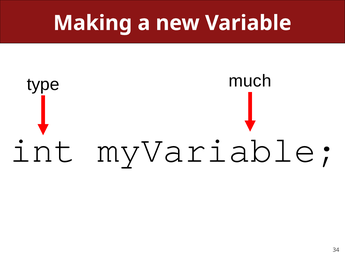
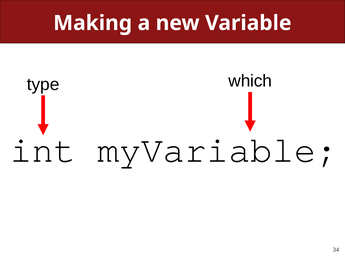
much: much -> which (250, 81)
